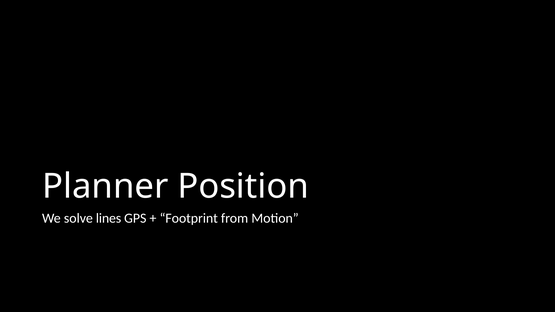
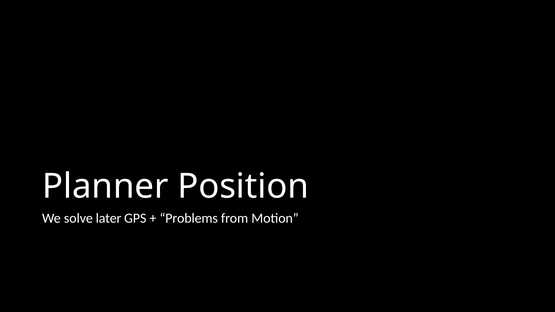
lines: lines -> later (109, 218)
Footprint: Footprint -> Problems (189, 218)
